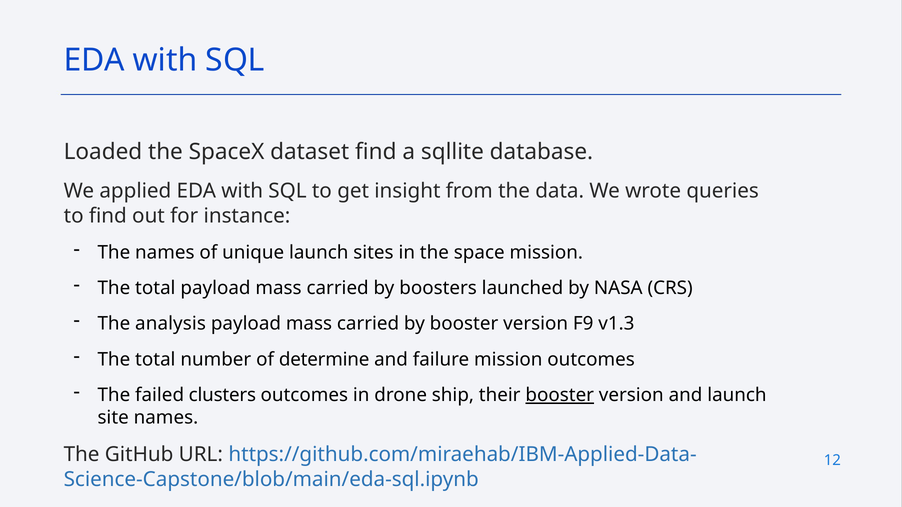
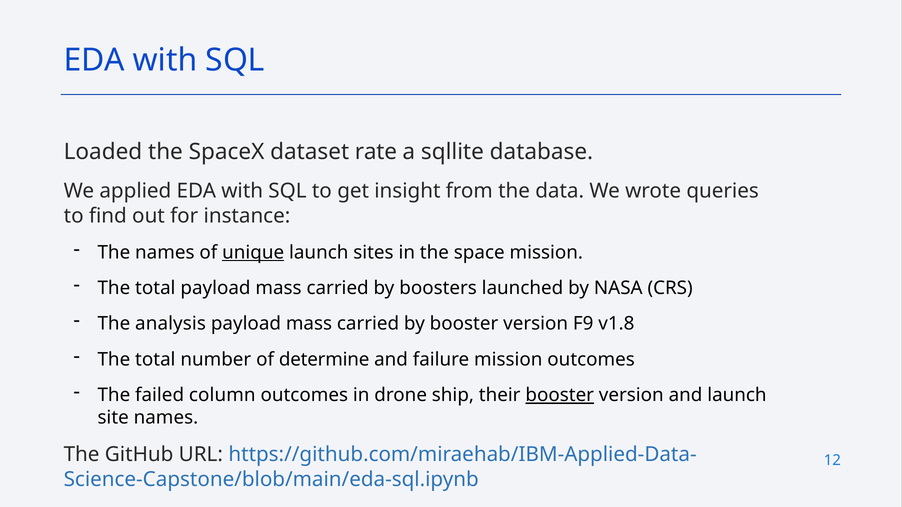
dataset find: find -> rate (376, 152)
unique underline: none -> present (253, 253)
v1.3: v1.3 -> v1.8 (616, 324)
clusters: clusters -> column (222, 395)
